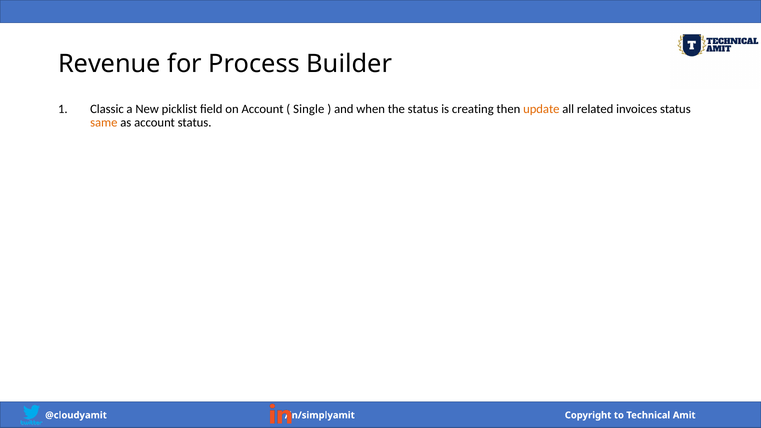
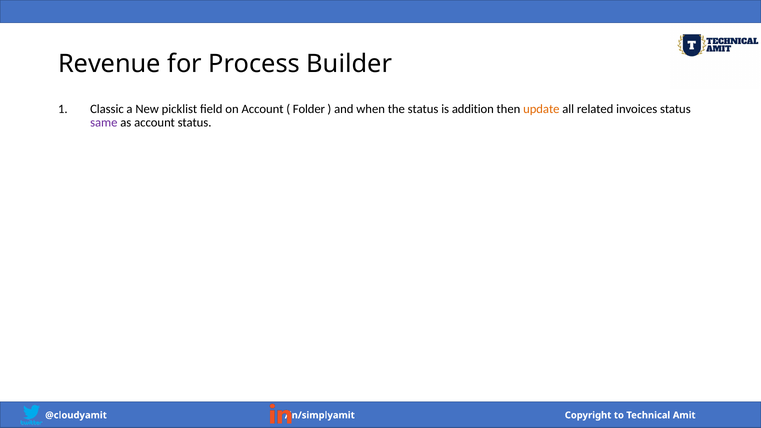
Single: Single -> Folder (309, 109)
creating: creating -> addition (473, 109)
same colour: orange -> purple (104, 123)
